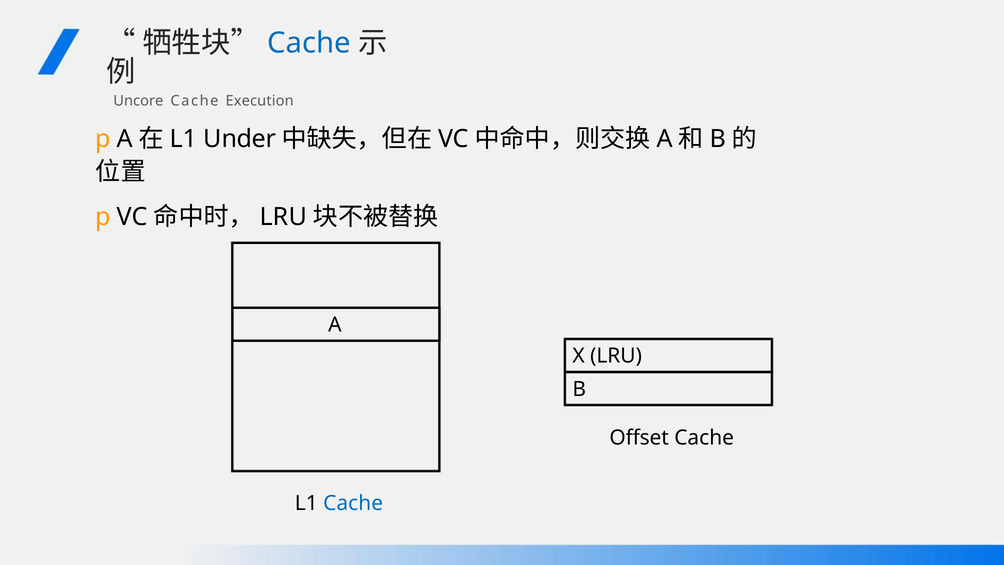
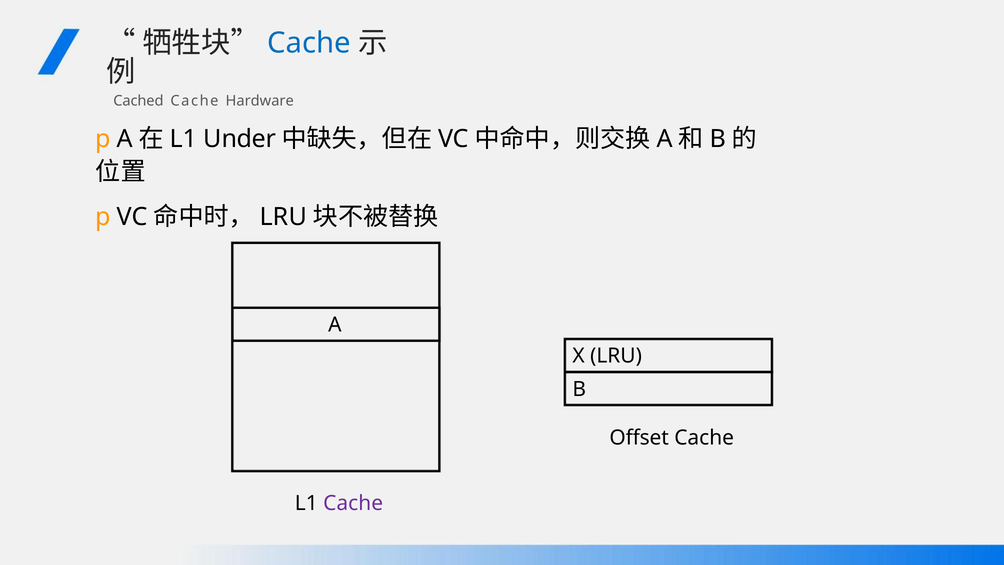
Uncore: Uncore -> Cached (138, 101)
Execution: Execution -> Hardware (260, 101)
Cache colour: blue -> purple (353, 503)
